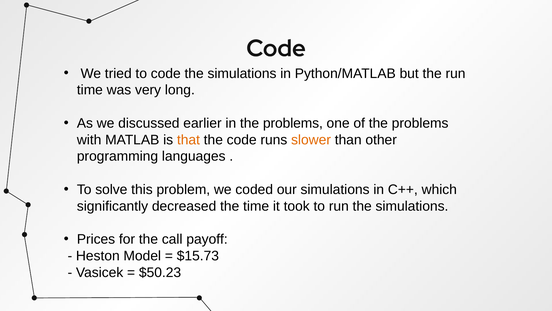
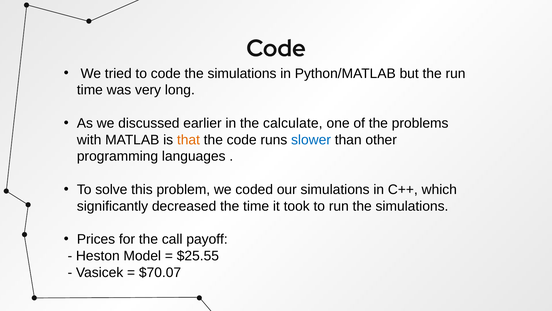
in the problems: problems -> calculate (293, 123)
slower colour: orange -> blue (311, 140)
$15.73: $15.73 -> $25.55 (198, 256)
$50.23: $50.23 -> $70.07 (160, 272)
